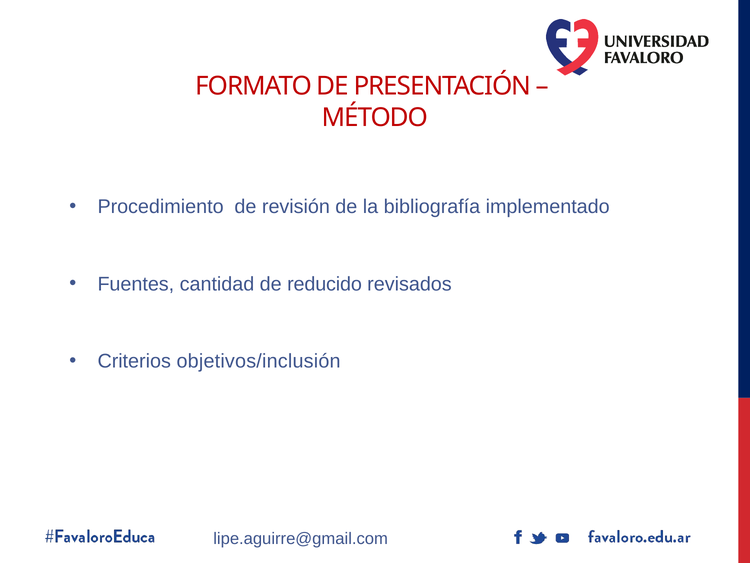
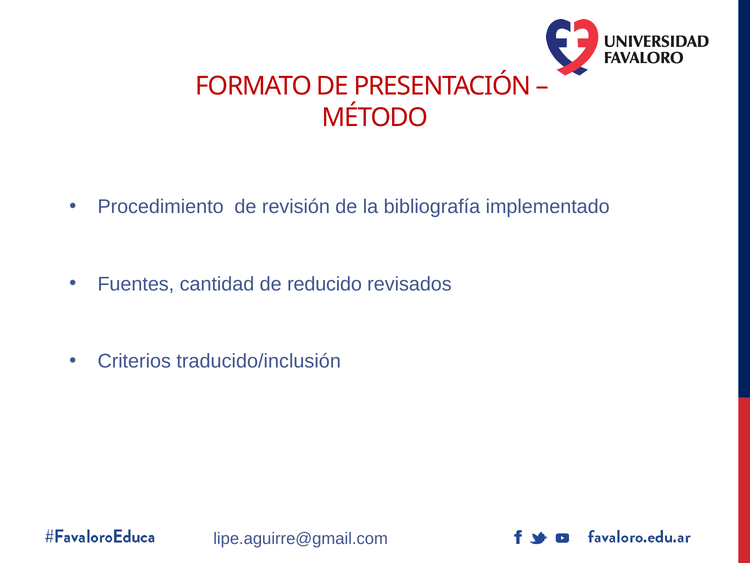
objetivos/inclusión: objetivos/inclusión -> traducido/inclusión (259, 361)
